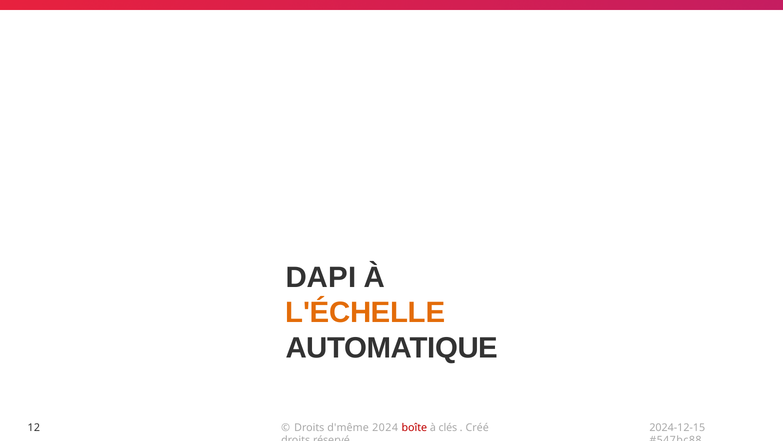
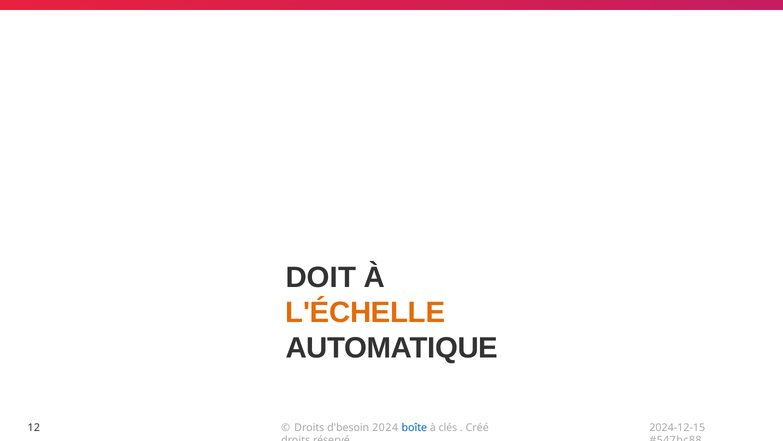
DAPI: DAPI -> DOIT (321, 278)
d'même: d'même -> d'besoin (348, 428)
boîte colour: red -> blue (414, 428)
